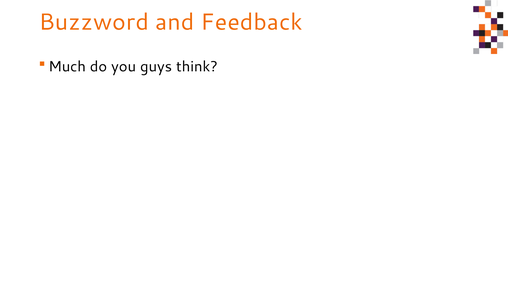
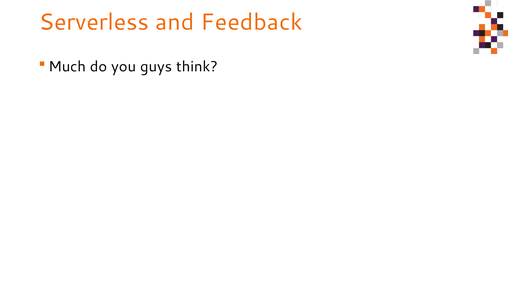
Buzzword: Buzzword -> Serverless (94, 22)
